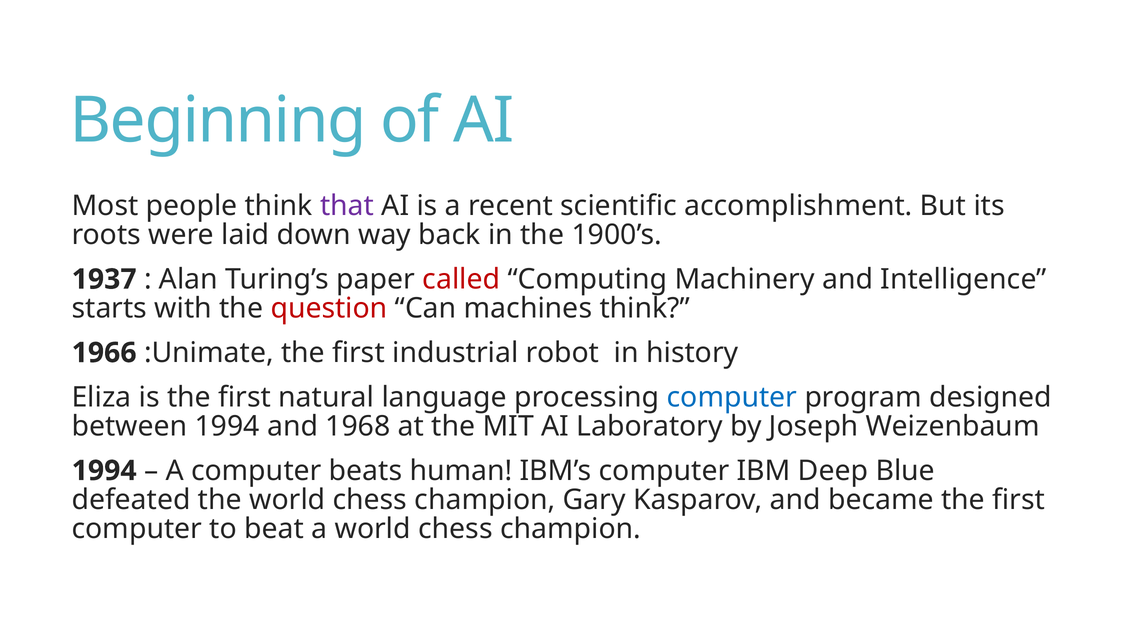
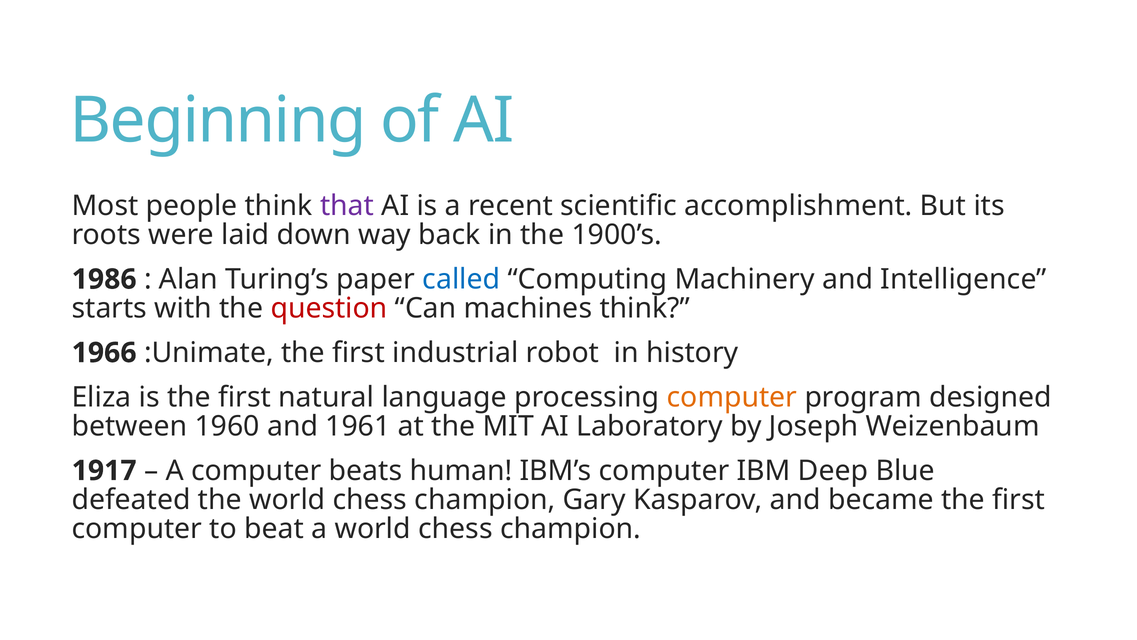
1937: 1937 -> 1986 (104, 279)
called colour: red -> blue (461, 279)
computer colour: blue -> orange (732, 397)
between 1994: 1994 -> 1960 (227, 426)
1968: 1968 -> 1961 (358, 426)
1994: 1994 -> 1917 (104, 470)
